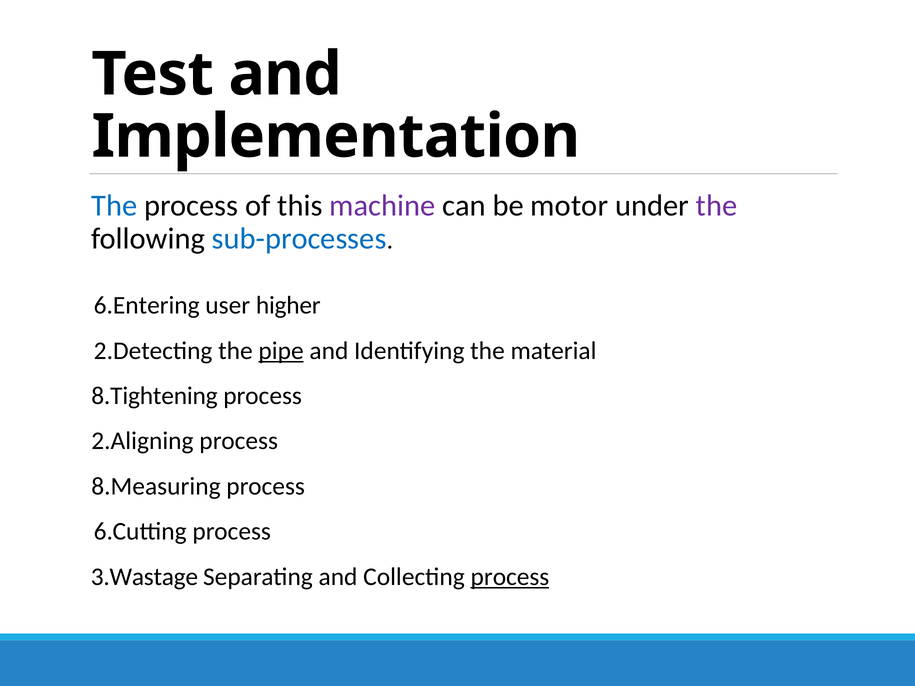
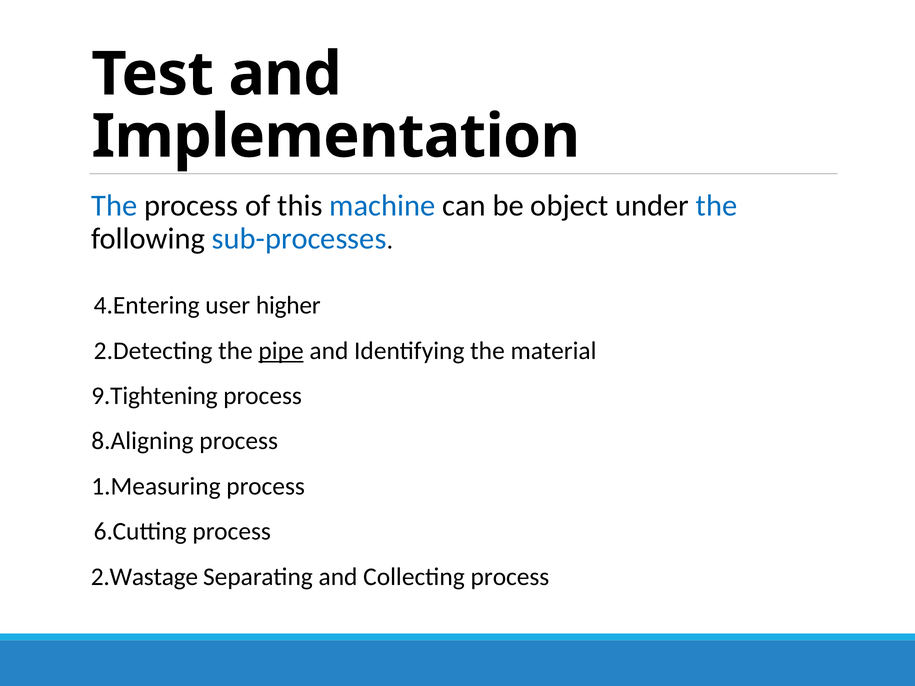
machine colour: purple -> blue (382, 206)
motor: motor -> object (569, 206)
the colour: purple -> blue (717, 206)
6.Entering: 6.Entering -> 4.Entering (147, 305)
8.Tightening: 8.Tightening -> 9.Tightening (154, 396)
2.Aligning: 2.Aligning -> 8.Aligning (142, 441)
8.Measuring: 8.Measuring -> 1.Measuring (156, 486)
3.Wastage: 3.Wastage -> 2.Wastage (144, 577)
process underline: present -> none (510, 577)
